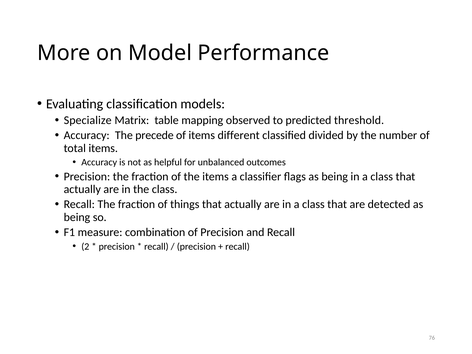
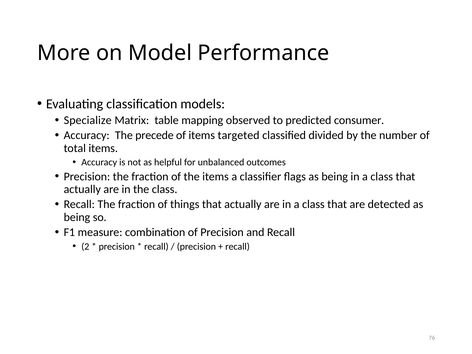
threshold: threshold -> consumer (359, 120)
different: different -> targeted (239, 135)
